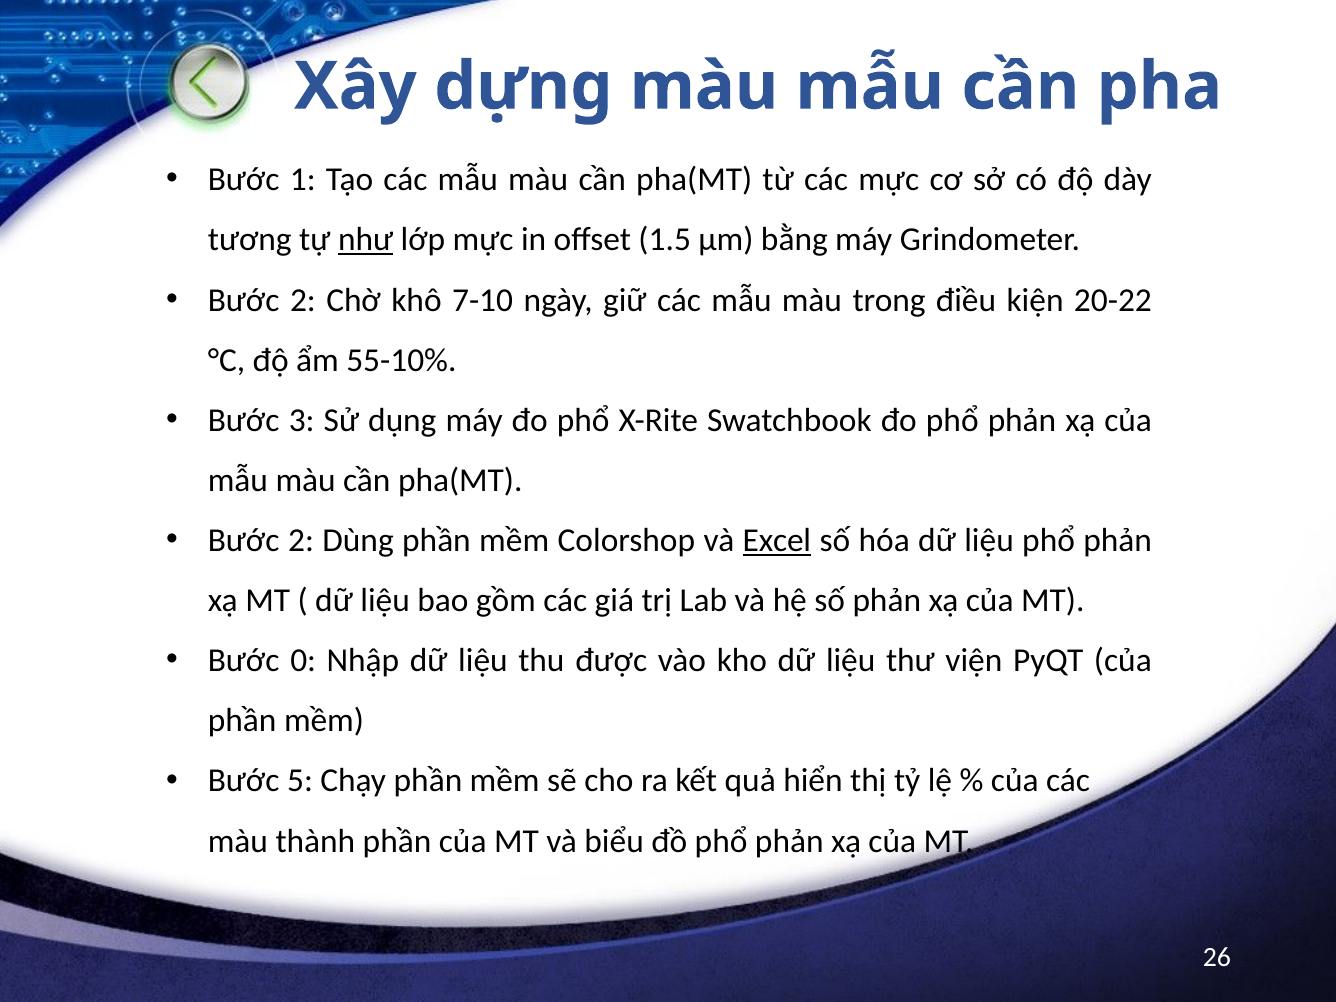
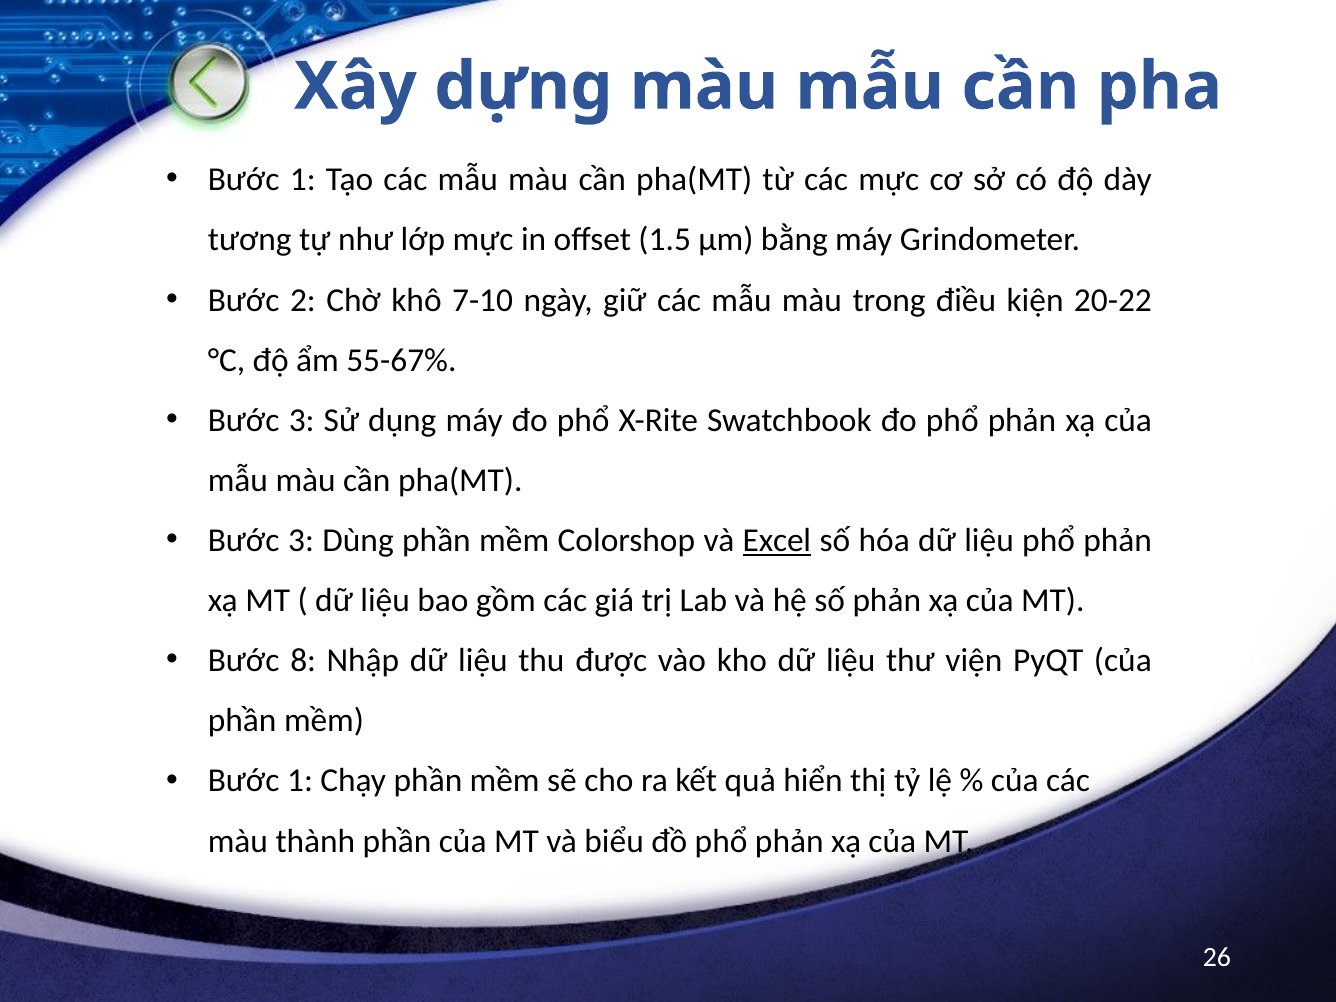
như underline: present -> none (366, 240)
55-10%: 55-10% -> 55-67% (401, 360)
2: 2 -> 3 (301, 540)
0: 0 -> 8 (303, 661)
5: 5 -> 1 (300, 781)
